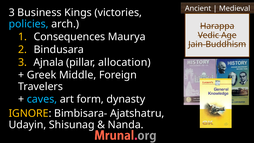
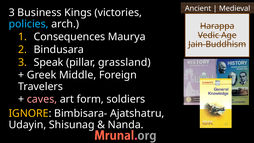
Ajnala: Ajnala -> Speak (49, 62)
allocation: allocation -> grassland (124, 62)
caves colour: light blue -> pink (42, 99)
dynasty: dynasty -> soldiers (126, 99)
